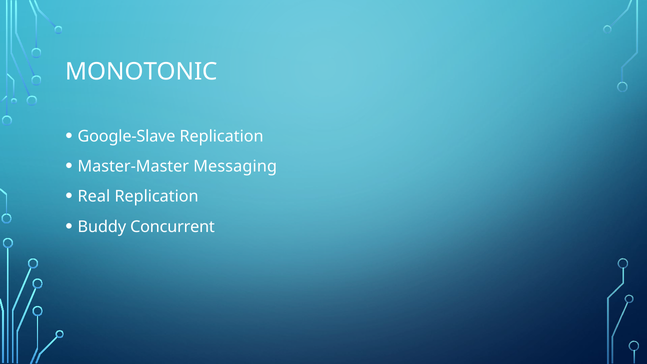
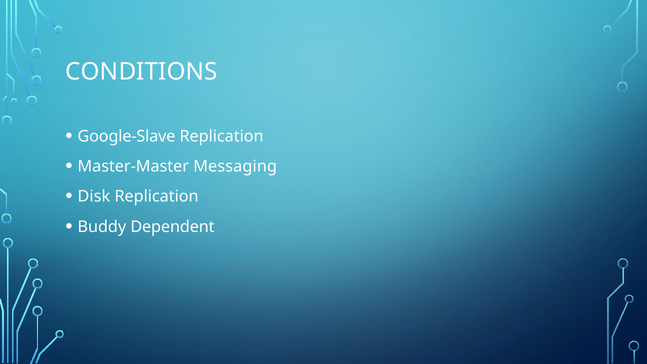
MONOTONIC: MONOTONIC -> CONDITIONS (142, 72)
Real: Real -> Disk (94, 197)
Concurrent: Concurrent -> Dependent (172, 227)
